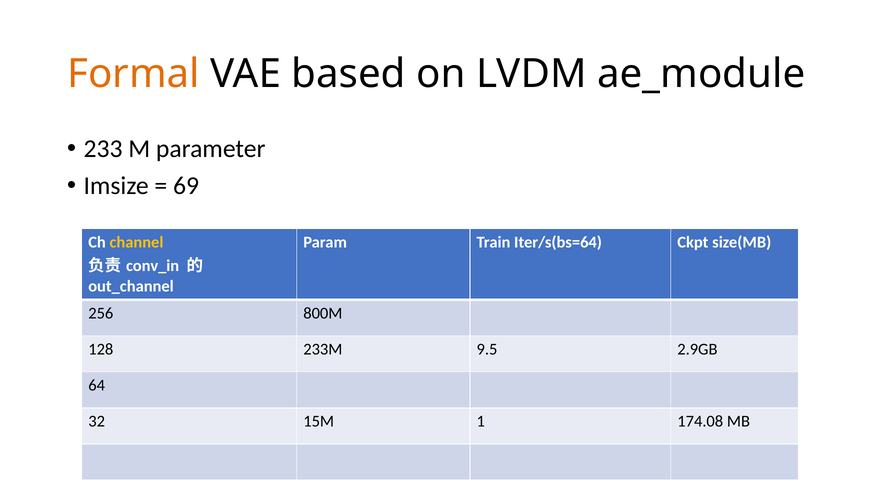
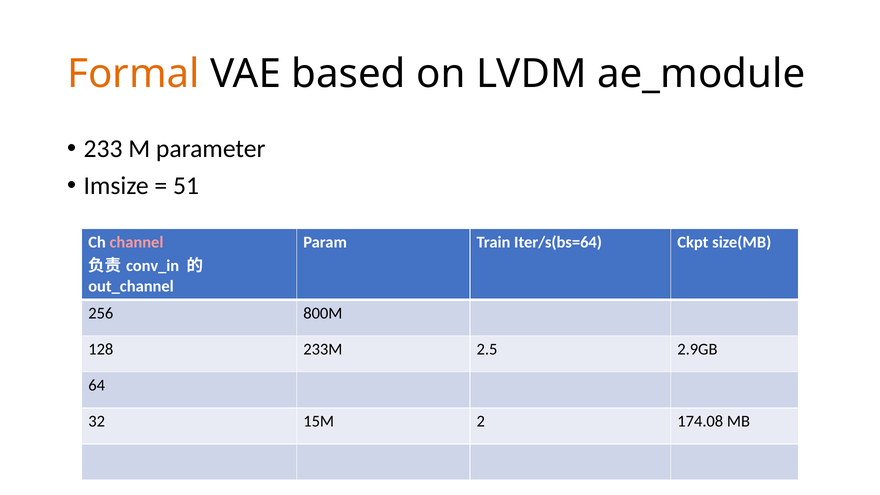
69: 69 -> 51 (186, 186)
channel colour: yellow -> pink (136, 242)
9.5: 9.5 -> 2.5 (487, 349)
1: 1 -> 2 (481, 421)
